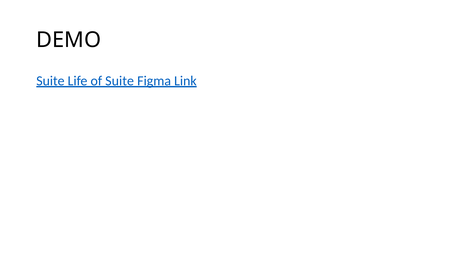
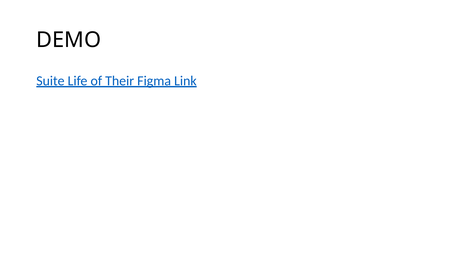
of Suite: Suite -> Their (120, 81)
